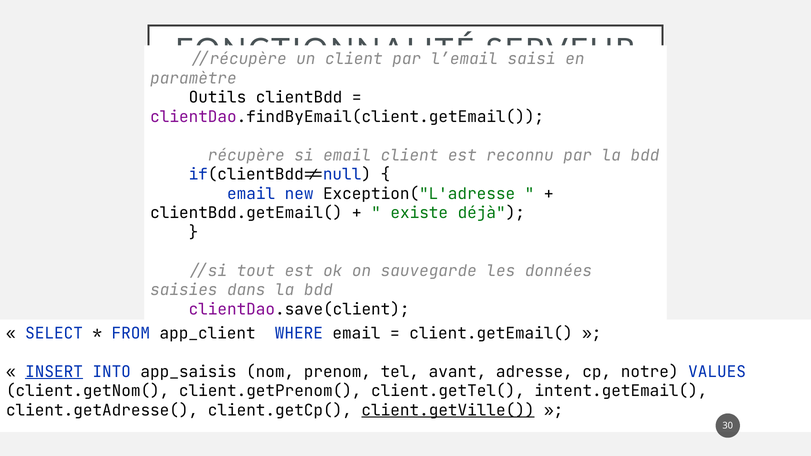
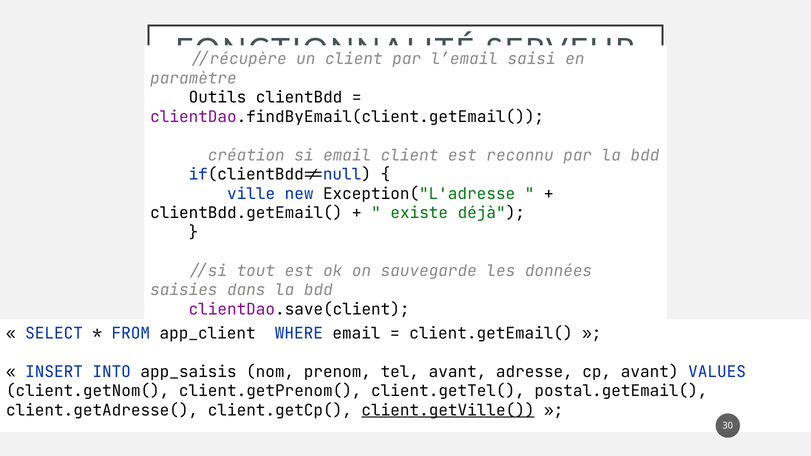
//récupère: //récupère -> //création (237, 155)
email: email -> ville (251, 194)
INSERT underline: present -> none (54, 372)
cp notre: notre -> avant (650, 372)
intent.getEmail(: intent.getEmail( -> postal.getEmail( (621, 391)
